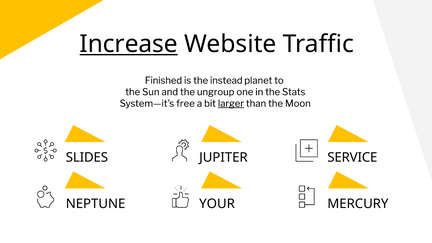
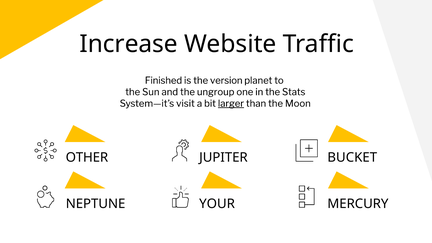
Increase underline: present -> none (129, 44)
instead: instead -> version (226, 81)
free: free -> visit (185, 104)
SLIDES: SLIDES -> OTHER (87, 158)
SERVICE: SERVICE -> BUCKET (352, 158)
